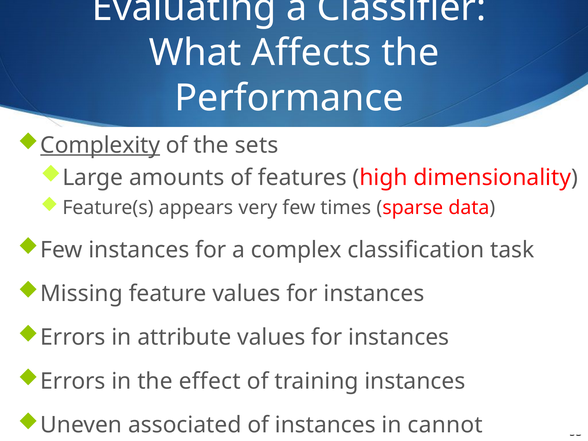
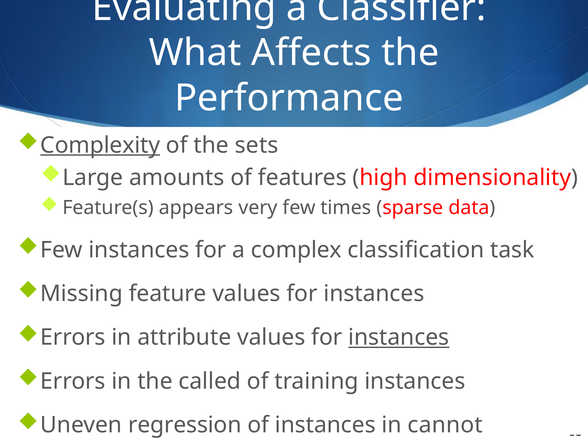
instances underline: none -> present (399, 337)
effect: effect -> called (210, 381)
associated: associated -> regression (185, 425)
